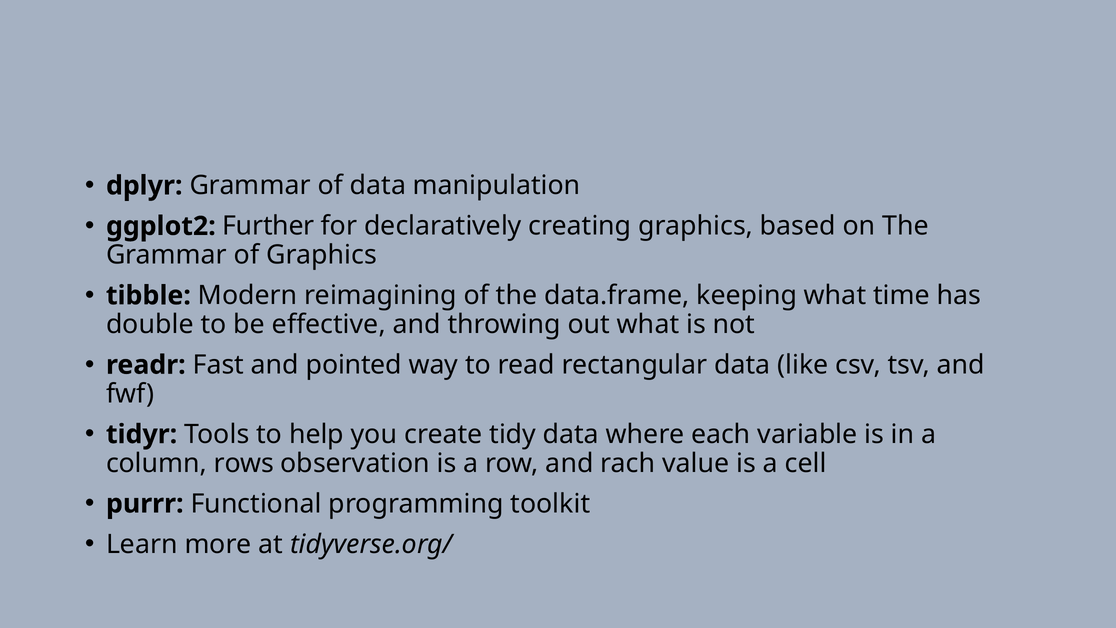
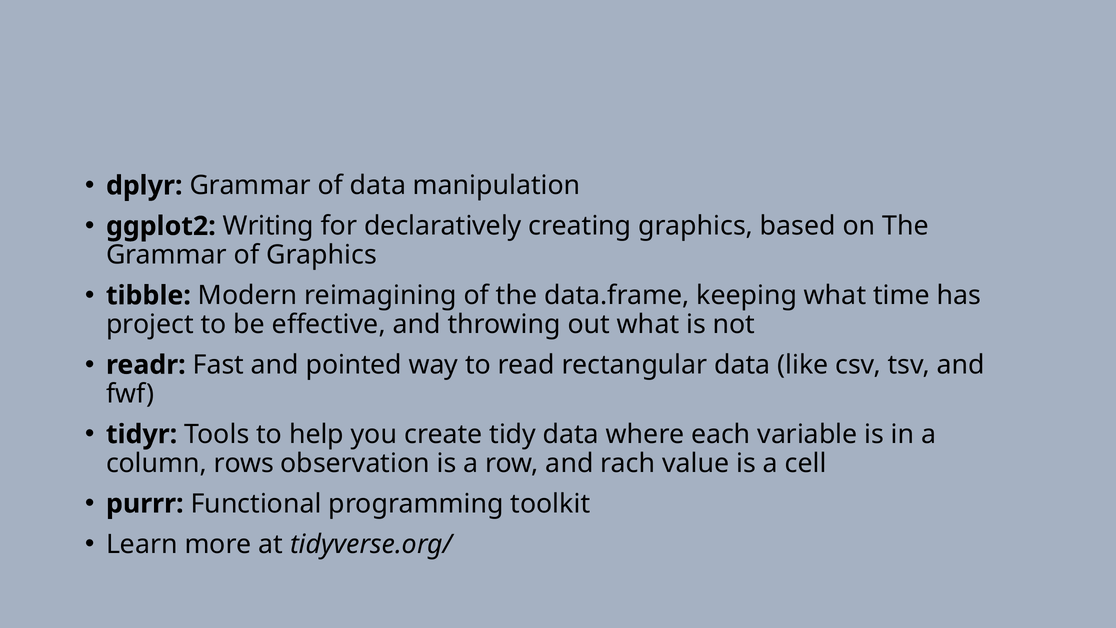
Further: Further -> Writing (268, 226)
double: double -> project (150, 324)
